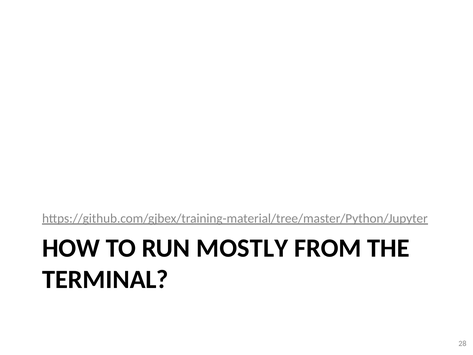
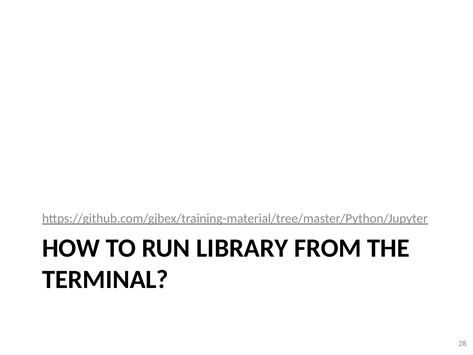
MOSTLY: MOSTLY -> LIBRARY (242, 248)
